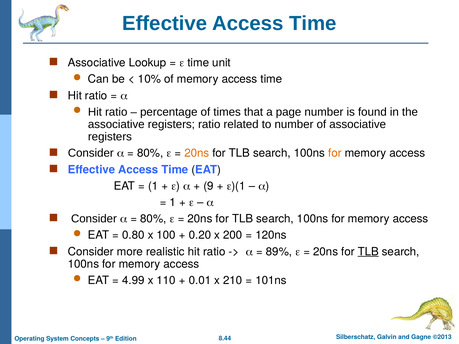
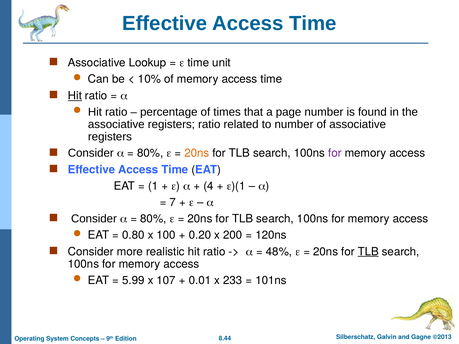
Hit underline: none -> present (75, 96)
for colour: orange -> purple (335, 153)
9: 9 -> 4 (208, 186)
1: 1 -> 7 (173, 203)
89%: 89% -> 48% (279, 252)
4.99: 4.99 -> 5.99 (133, 281)
110: 110 -> 107 (166, 281)
210: 210 -> 233 (233, 281)
